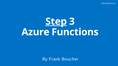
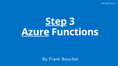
Azure underline: none -> present (35, 32)
